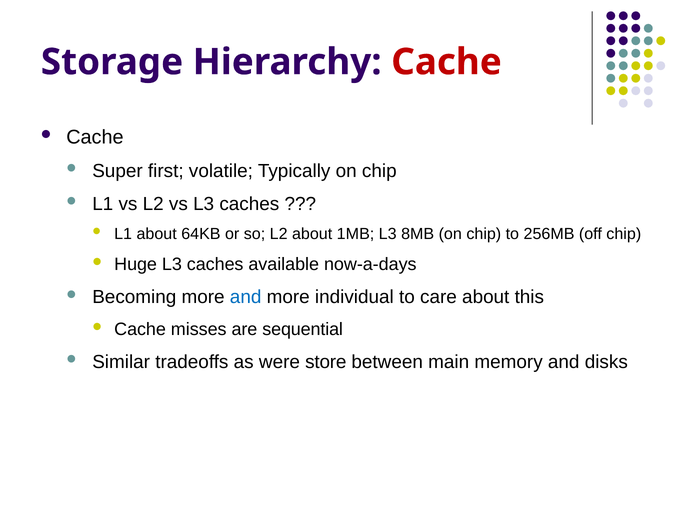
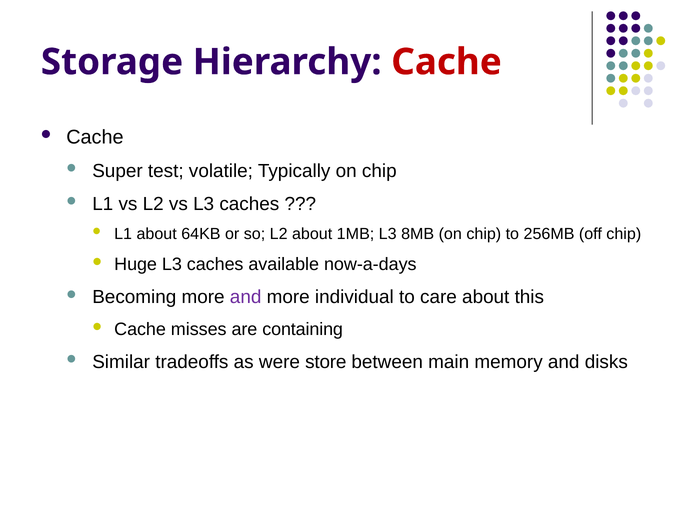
first: first -> test (166, 171)
and colour: blue -> purple (246, 297)
sequential: sequential -> containing (303, 329)
